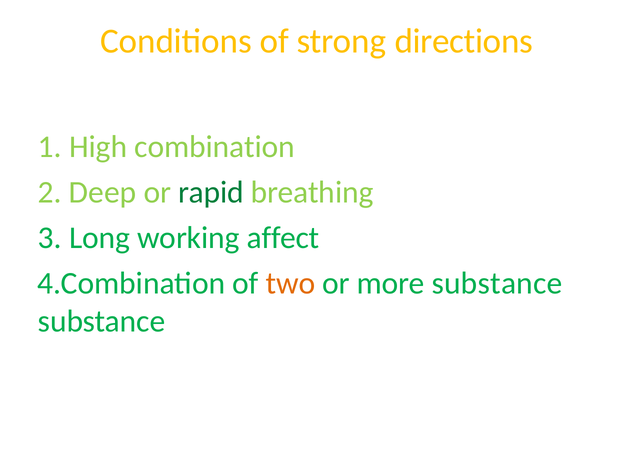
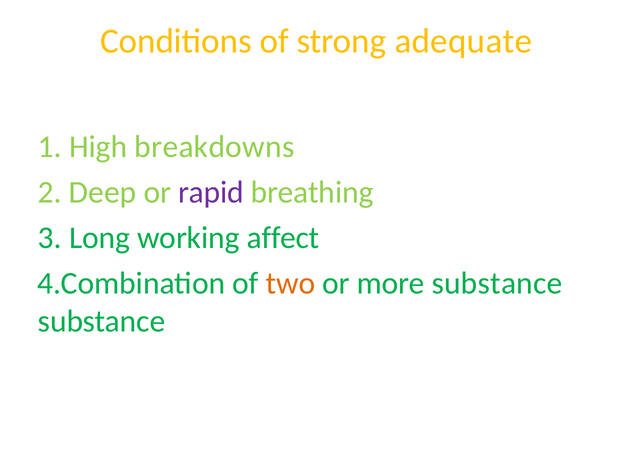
directions: directions -> adequate (463, 41)
combination: combination -> breakdowns (214, 147)
rapid colour: green -> purple (211, 192)
